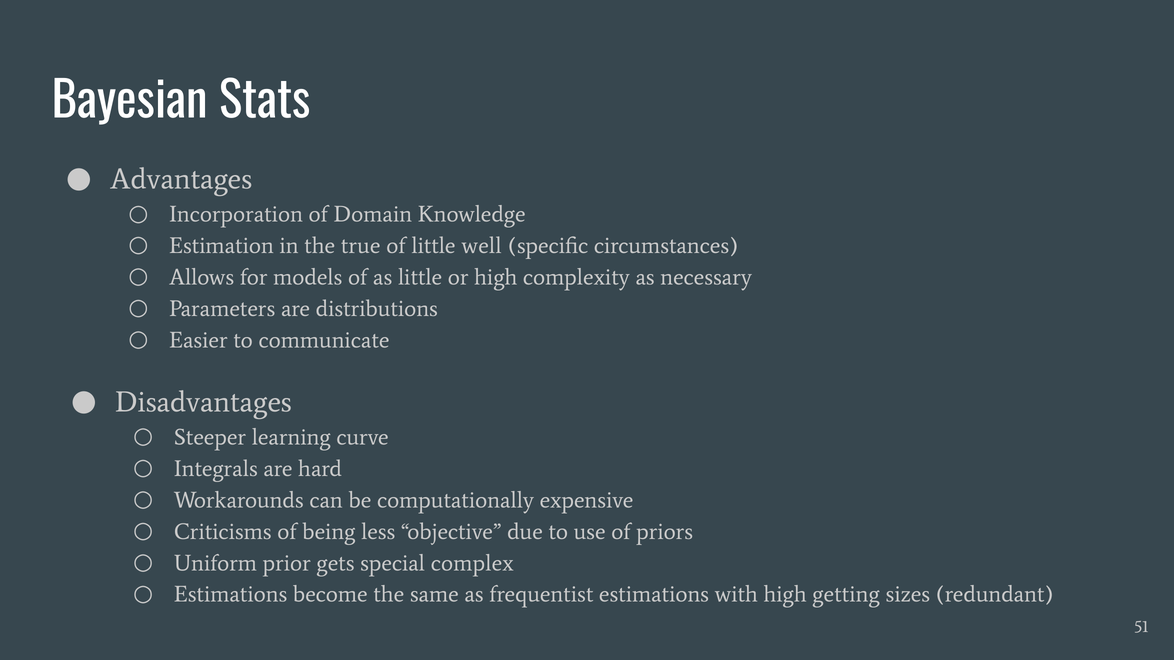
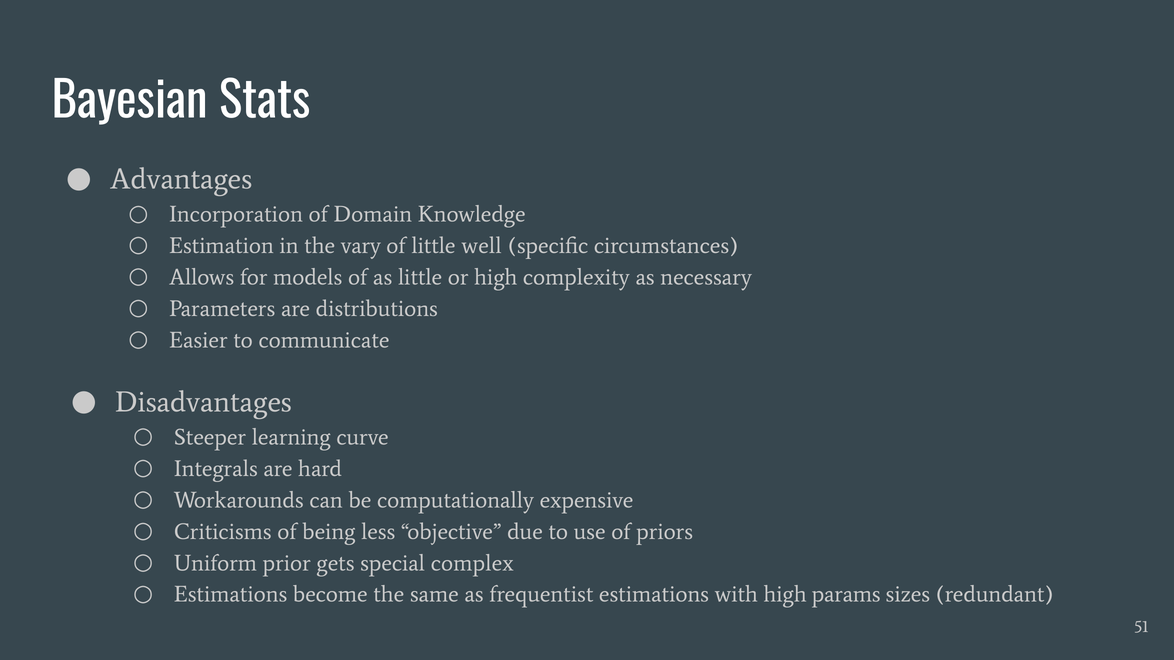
true: true -> vary (361, 246)
getting: getting -> params (846, 595)
